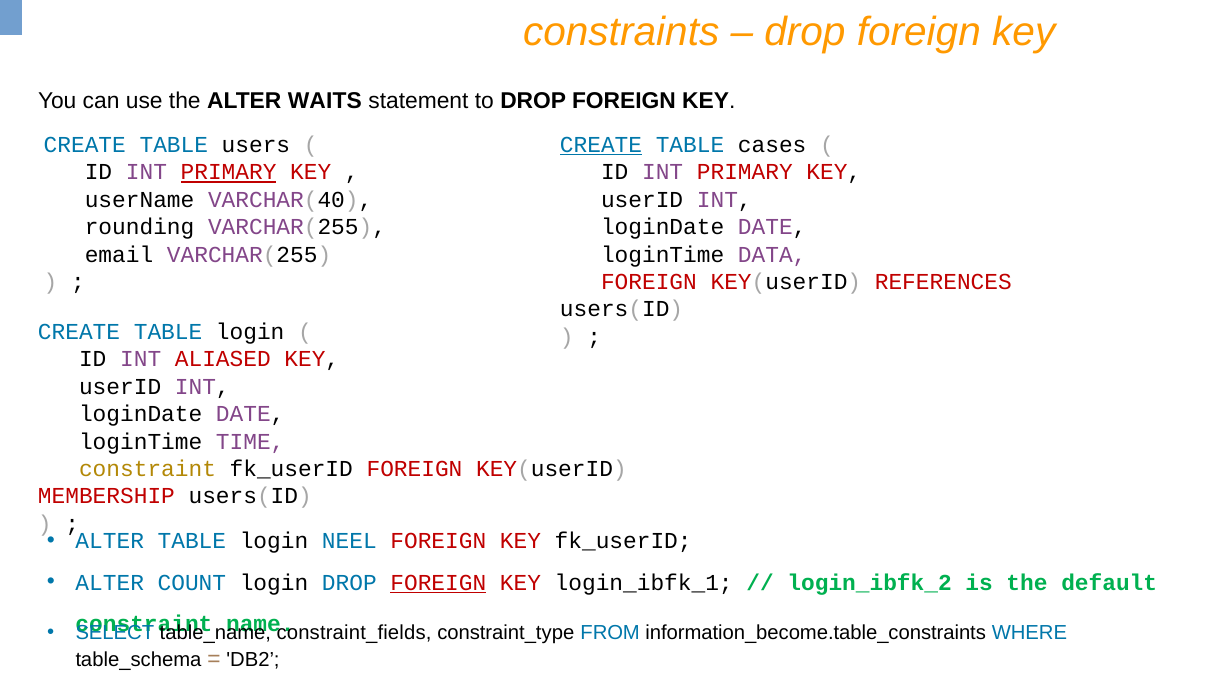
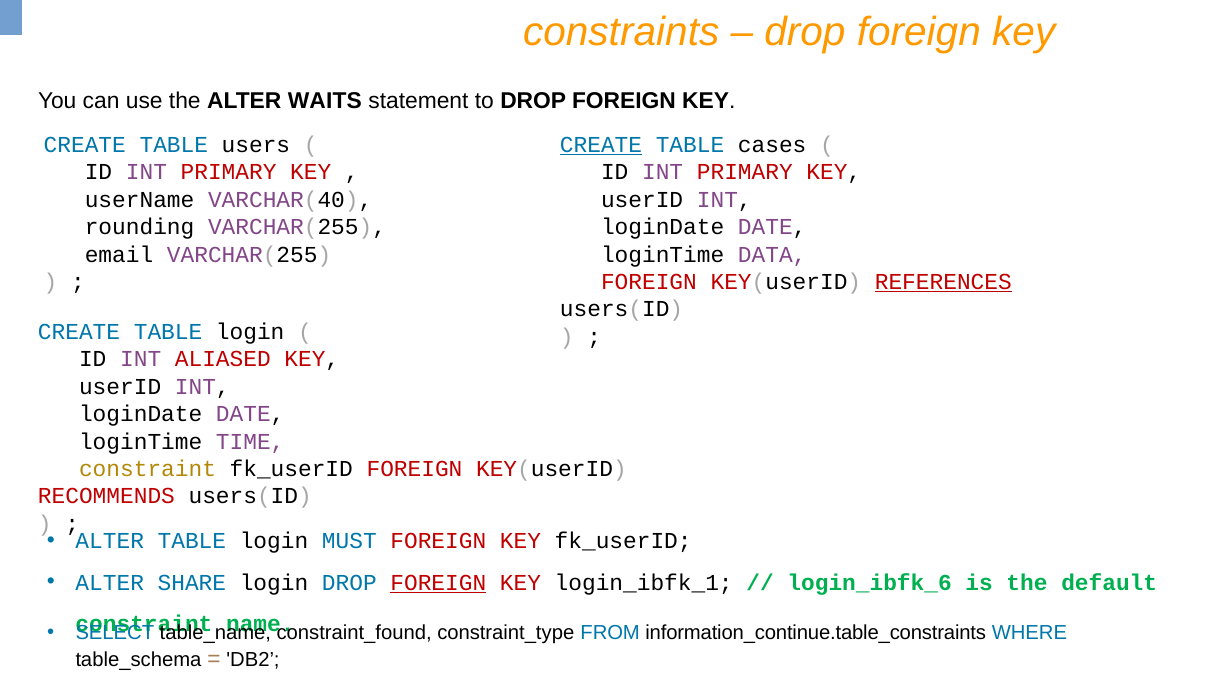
PRIMARY underline: present -> none (229, 172)
REFERENCES underline: none -> present (943, 282)
MEMBERSHIP: MEMBERSHIP -> RECOMMENDS (106, 496)
NEEL: NEEL -> MUST (349, 541)
COUNT: COUNT -> SHARE (192, 582)
login_ibfk_2: login_ibfk_2 -> login_ibfk_6 (870, 582)
constraint_fields: constraint_fields -> constraint_found (354, 633)
information_become.table_constraints: information_become.table_constraints -> information_continue.table_constraints (816, 633)
